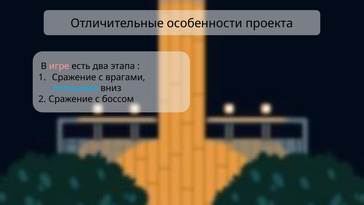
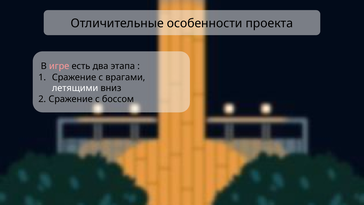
летящими colour: light blue -> white (75, 88)
